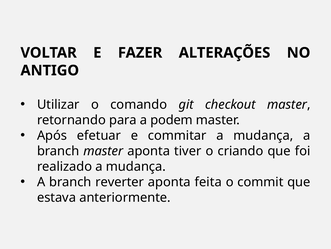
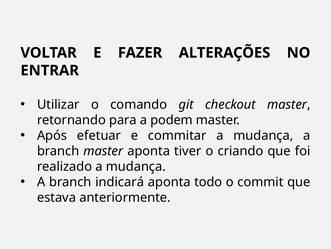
ANTIGO: ANTIGO -> ENTRAR (50, 70)
reverter: reverter -> indicará (120, 182)
feita: feita -> todo (208, 182)
